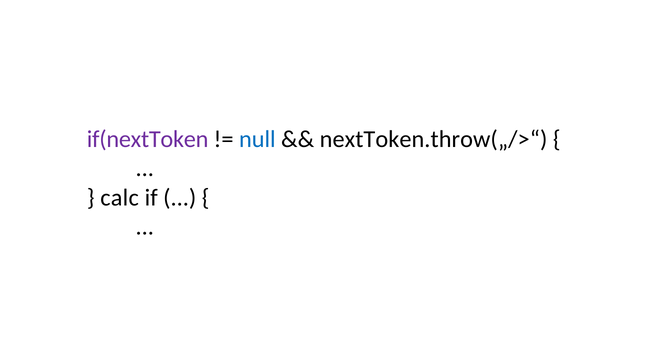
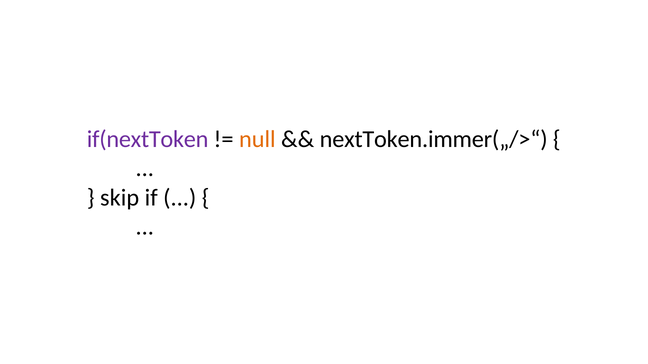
null colour: blue -> orange (257, 140)
nextToken.throw(„/>“: nextToken.throw(„/>“ -> nextToken.immer(„/>“ (434, 140)
calc: calc -> skip (120, 198)
